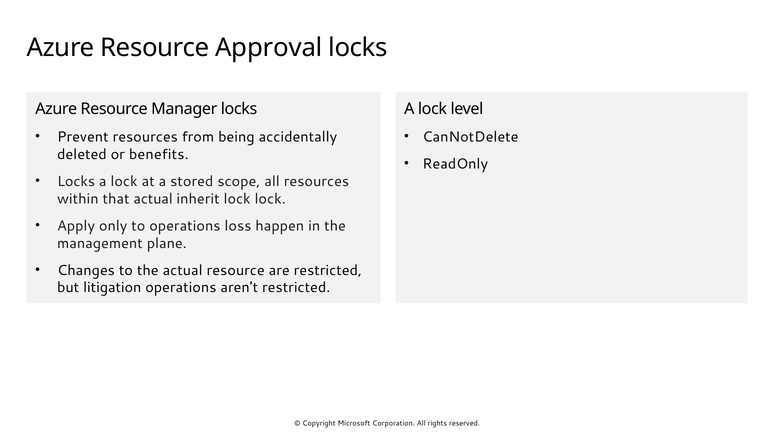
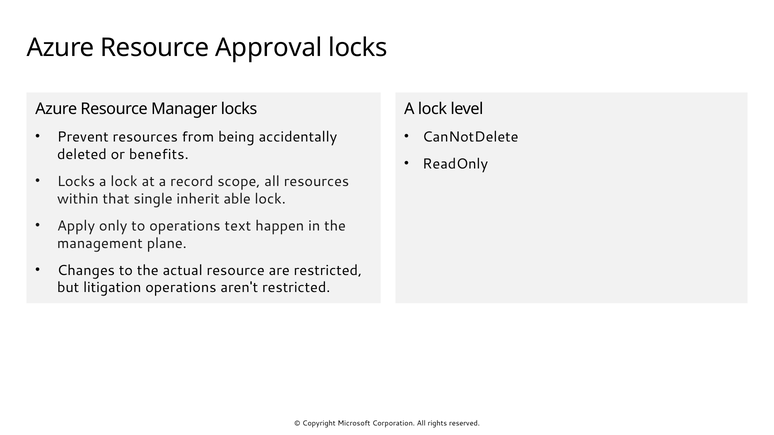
stored: stored -> record (192, 182)
that actual: actual -> single (153, 199)
inherit lock: lock -> able (237, 199)
loss: loss -> text (238, 226)
